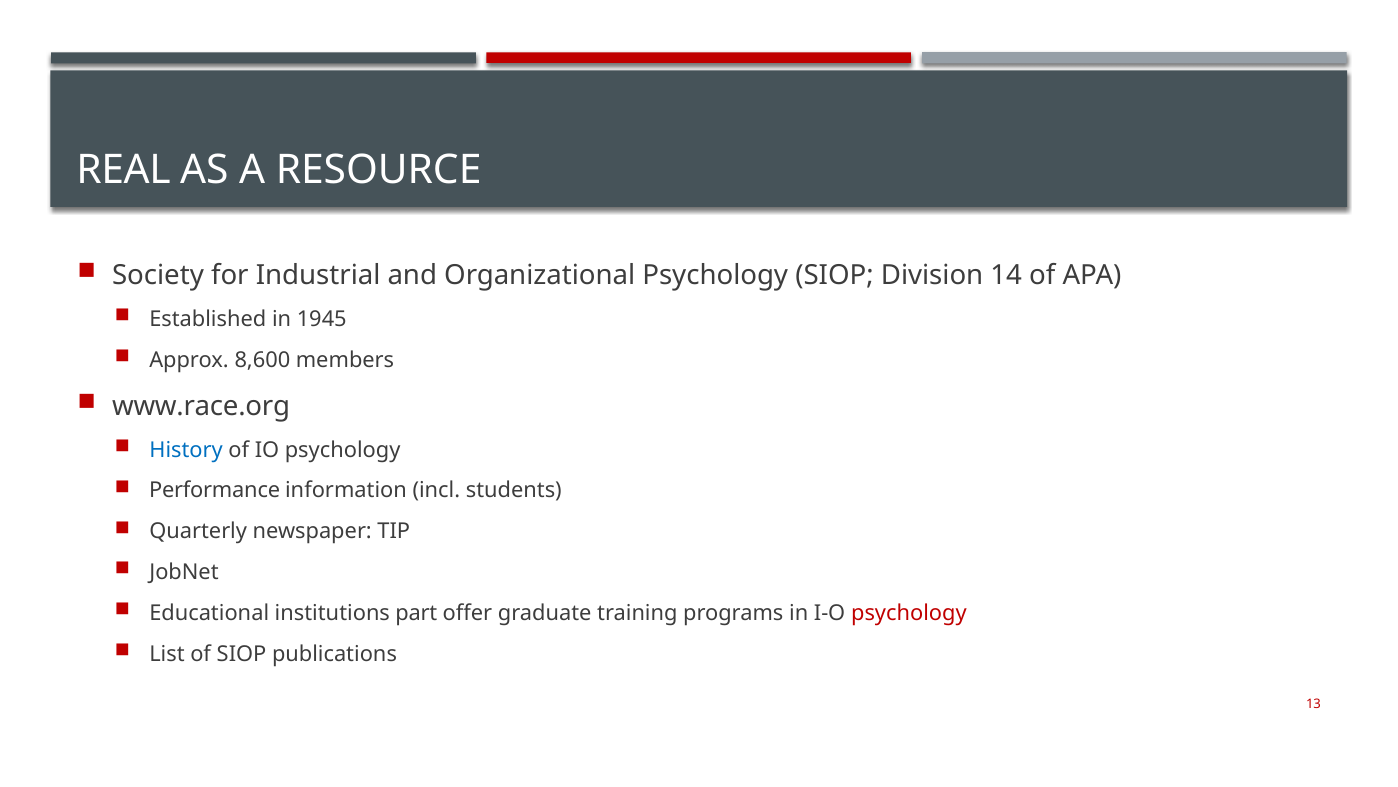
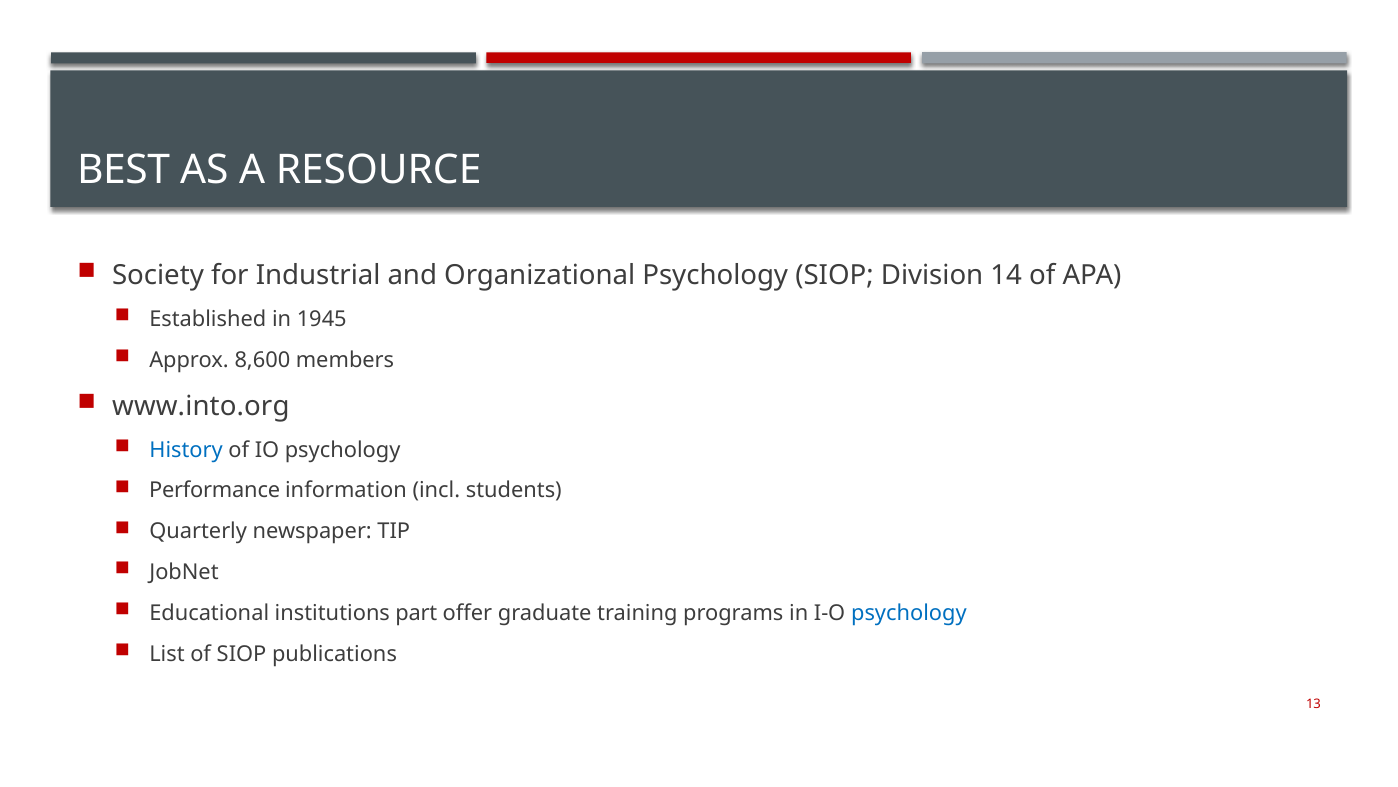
REAL: REAL -> BEST (124, 170)
www.race.org: www.race.org -> www.into.org (201, 406)
psychology colour: red -> blue (909, 613)
